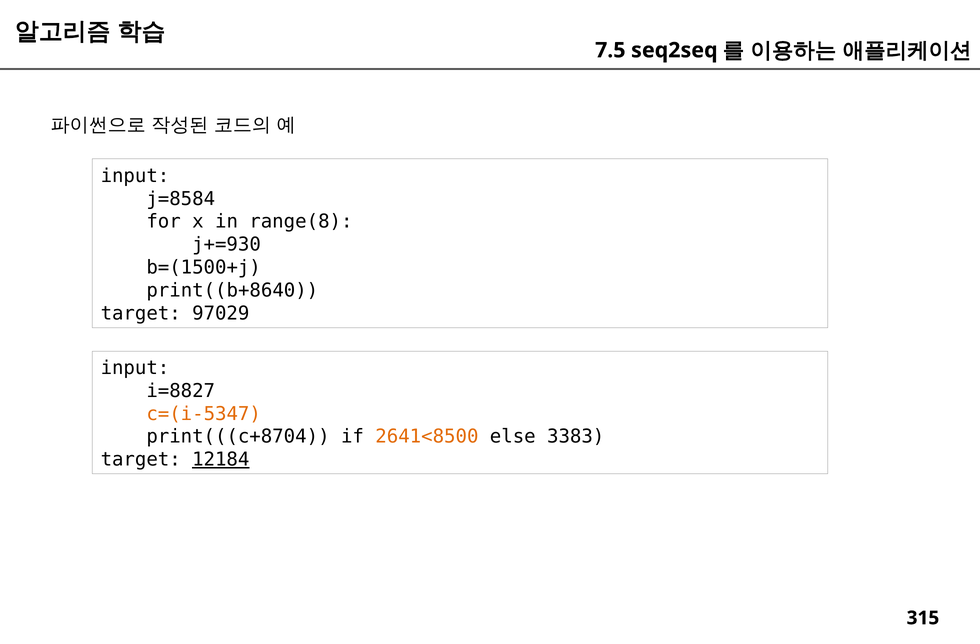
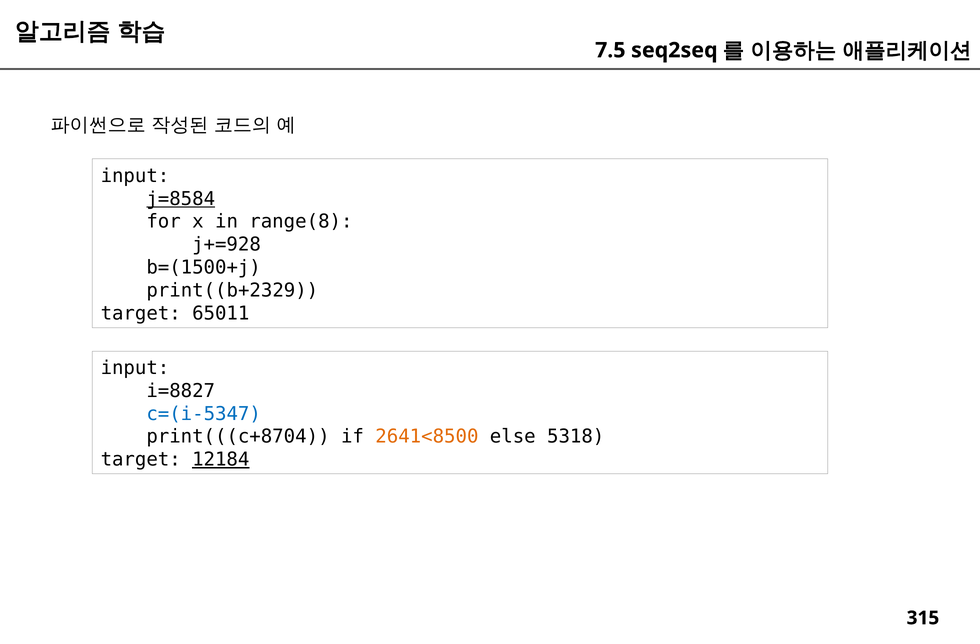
j=8584 underline: none -> present (181, 199)
j+=930: j+=930 -> j+=928 (227, 244)
print((b+8640: print((b+8640 -> print((b+2329 (232, 290)
97029: 97029 -> 65011 (221, 313)
c=(i-5347 colour: orange -> blue (204, 414)
3383: 3383 -> 5318 (576, 436)
